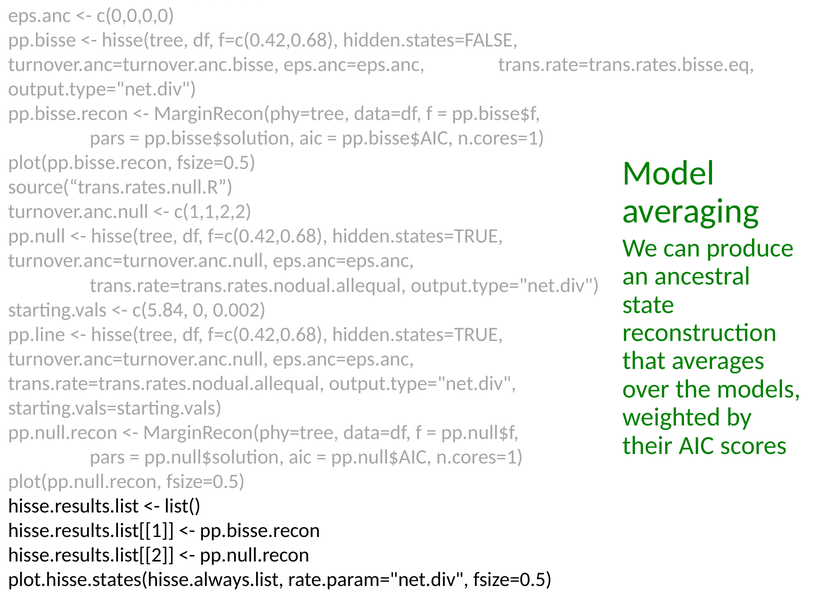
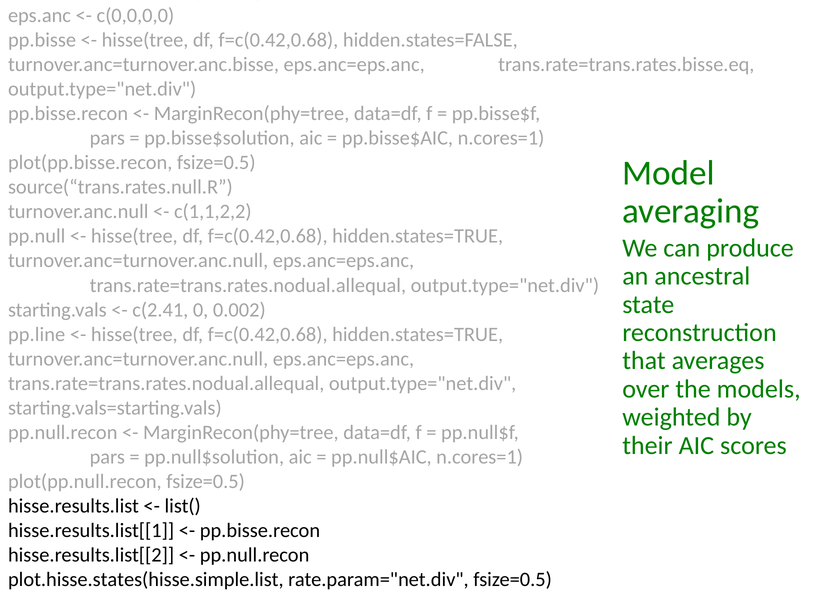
c(5.84: c(5.84 -> c(2.41 (160, 310)
plot.hisse.states(hisse.always.list: plot.hisse.states(hisse.always.list -> plot.hisse.states(hisse.simple.list (146, 579)
